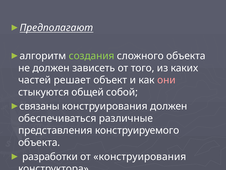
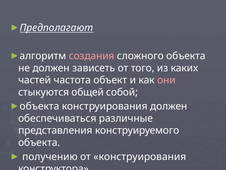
создания colour: light green -> pink (92, 56)
решает: решает -> частота (72, 80)
связаны: связаны -> объекта (39, 106)
разработки: разработки -> получению (50, 156)
